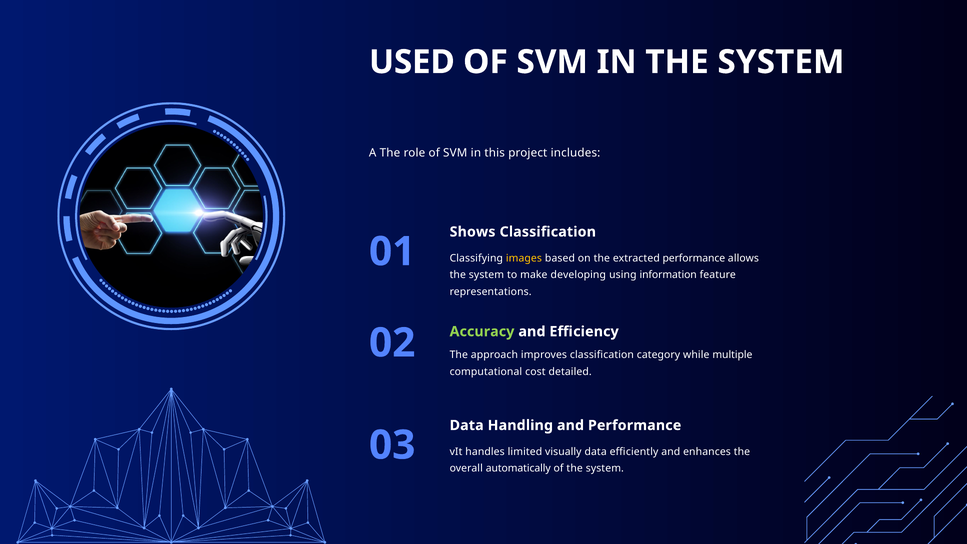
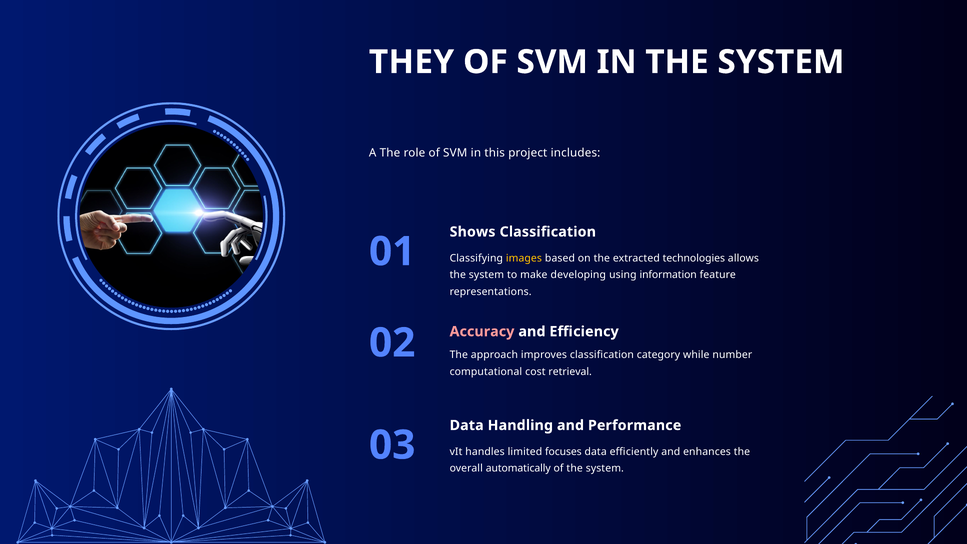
USED: USED -> THEY (412, 62)
extracted performance: performance -> technologies (694, 258)
Accuracy colour: light green -> pink (482, 332)
multiple: multiple -> number (732, 355)
detailed: detailed -> retrieval (570, 372)
visually: visually -> focuses (563, 452)
